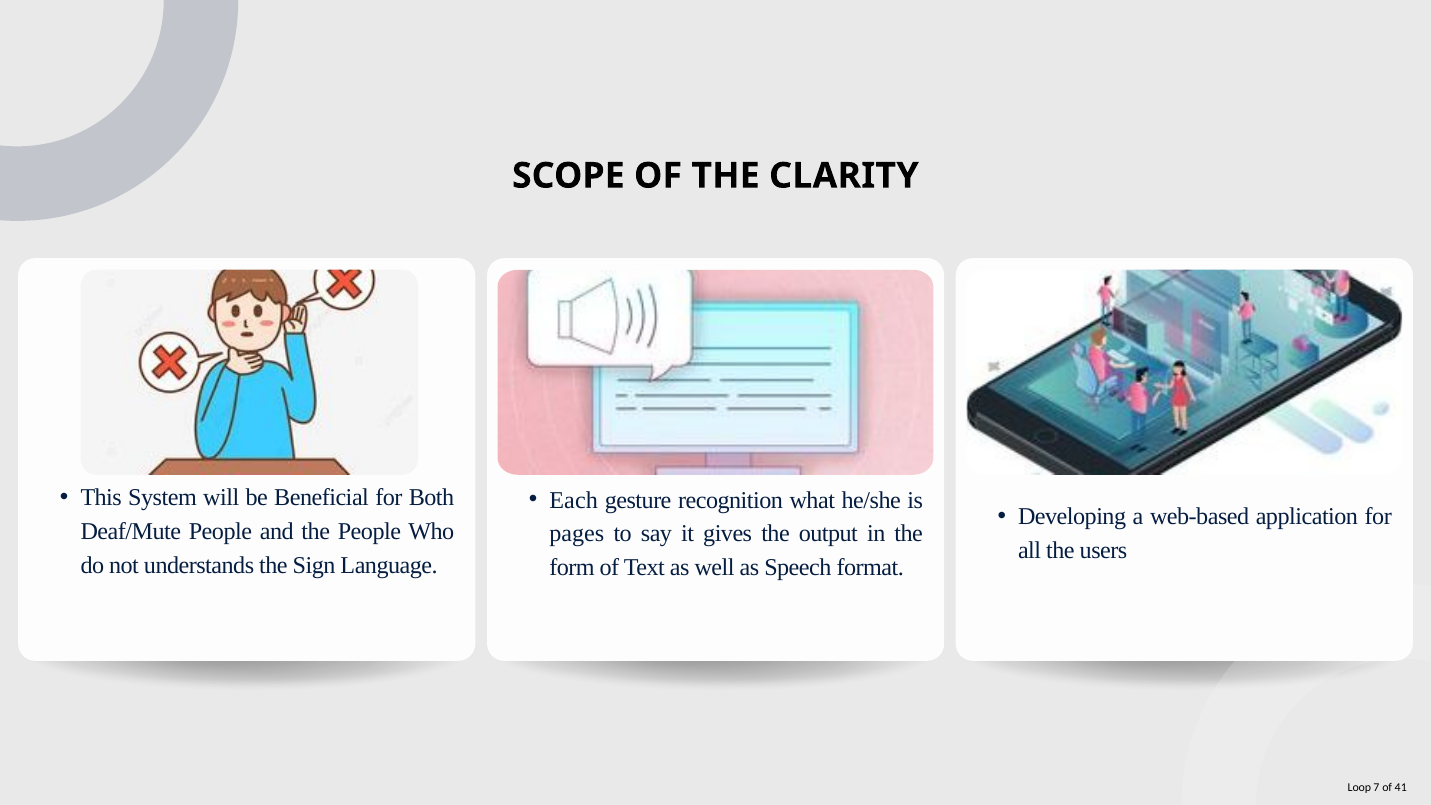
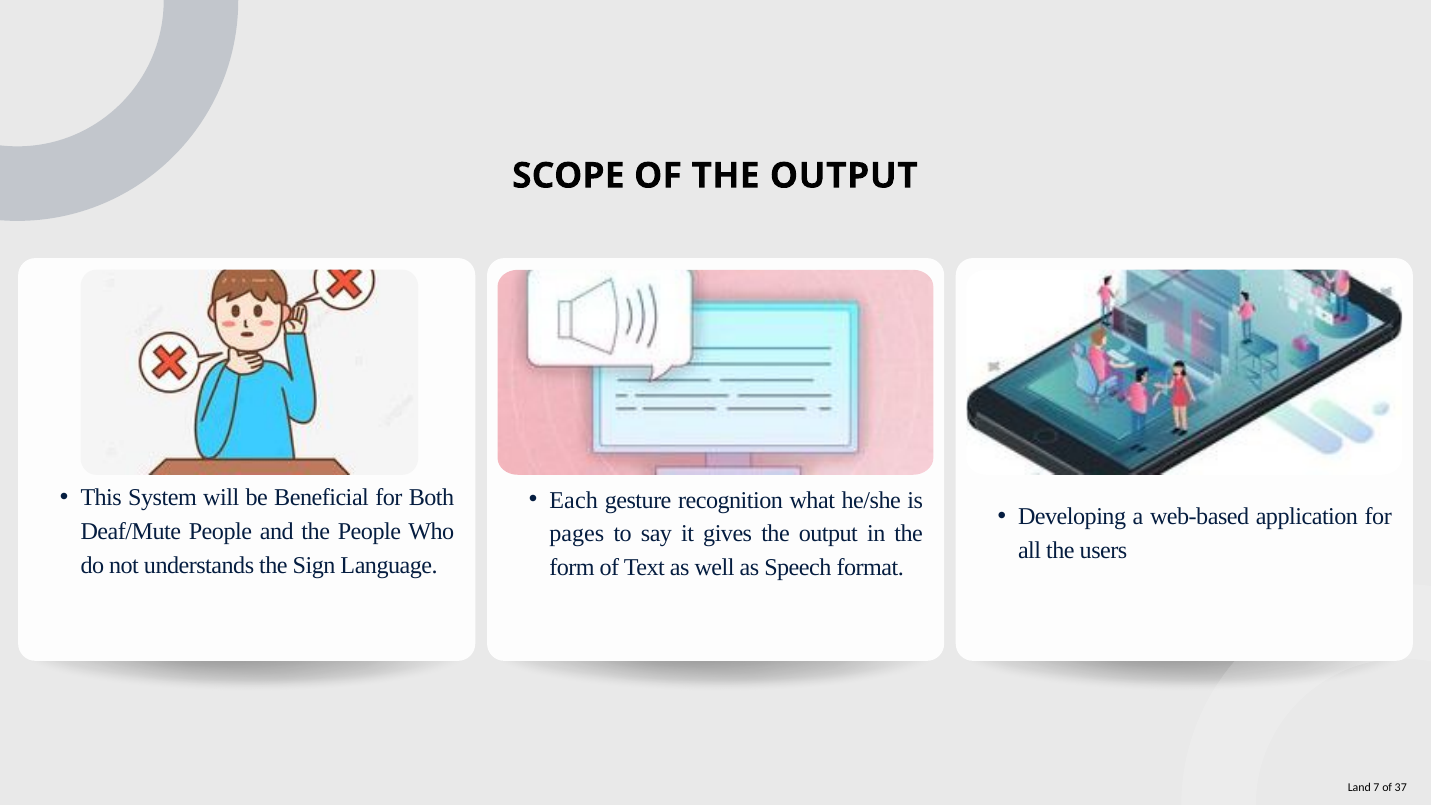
OF THE CLARITY: CLARITY -> OUTPUT (844, 176)
Loop: Loop -> Land (1359, 788)
41: 41 -> 37 (1401, 788)
